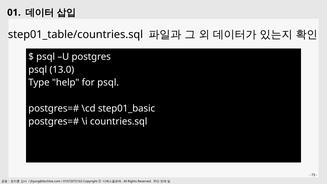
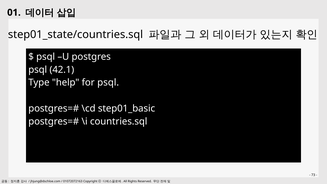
step01_table/countries.sql: step01_table/countries.sql -> step01_state/countries.sql (75, 35)
13.0: 13.0 -> 42.1 (62, 70)
